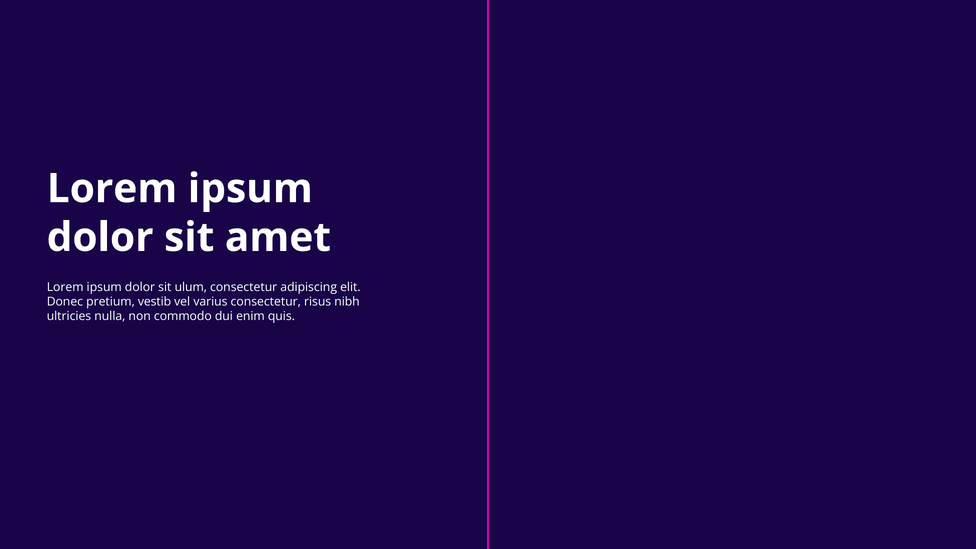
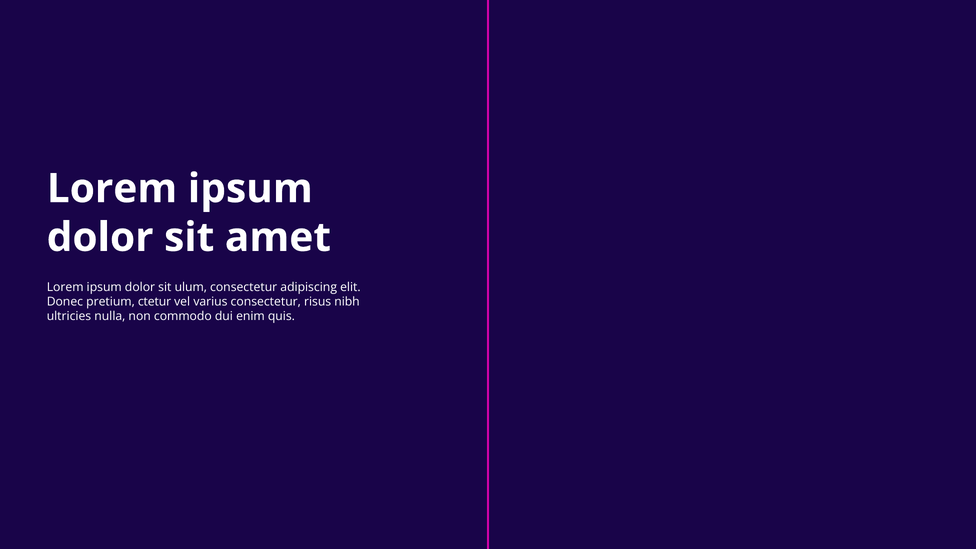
vestib: vestib -> ctetur (155, 302)
